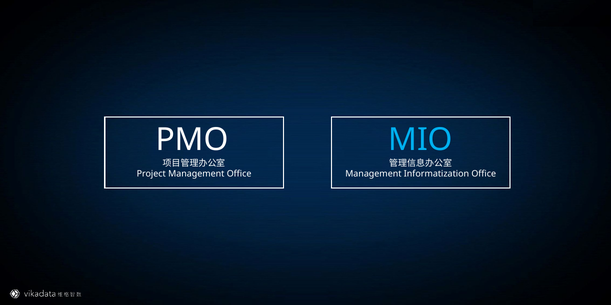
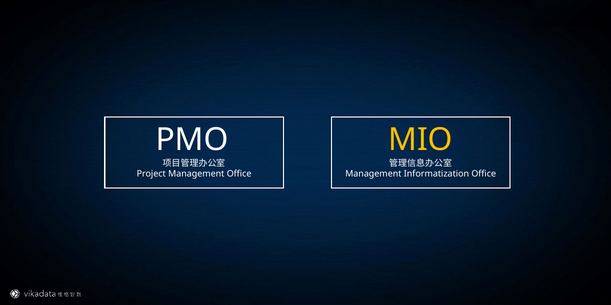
MIO colour: light blue -> yellow (420, 140)
